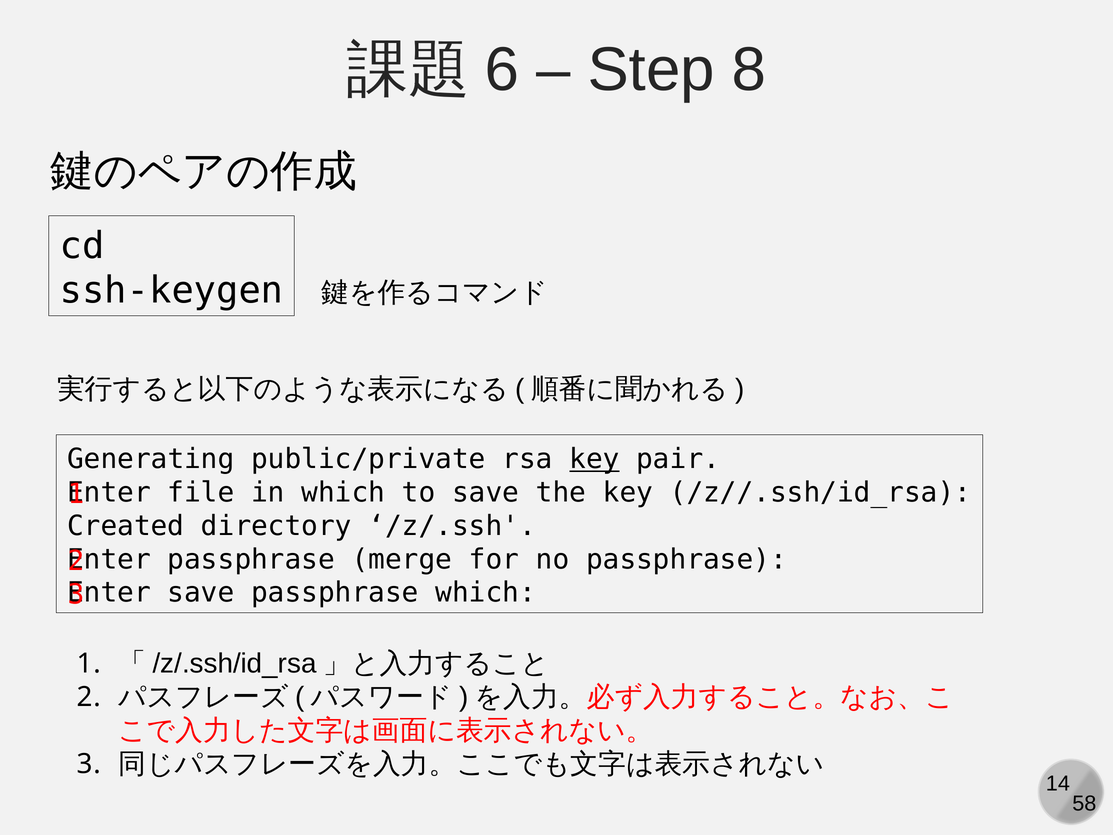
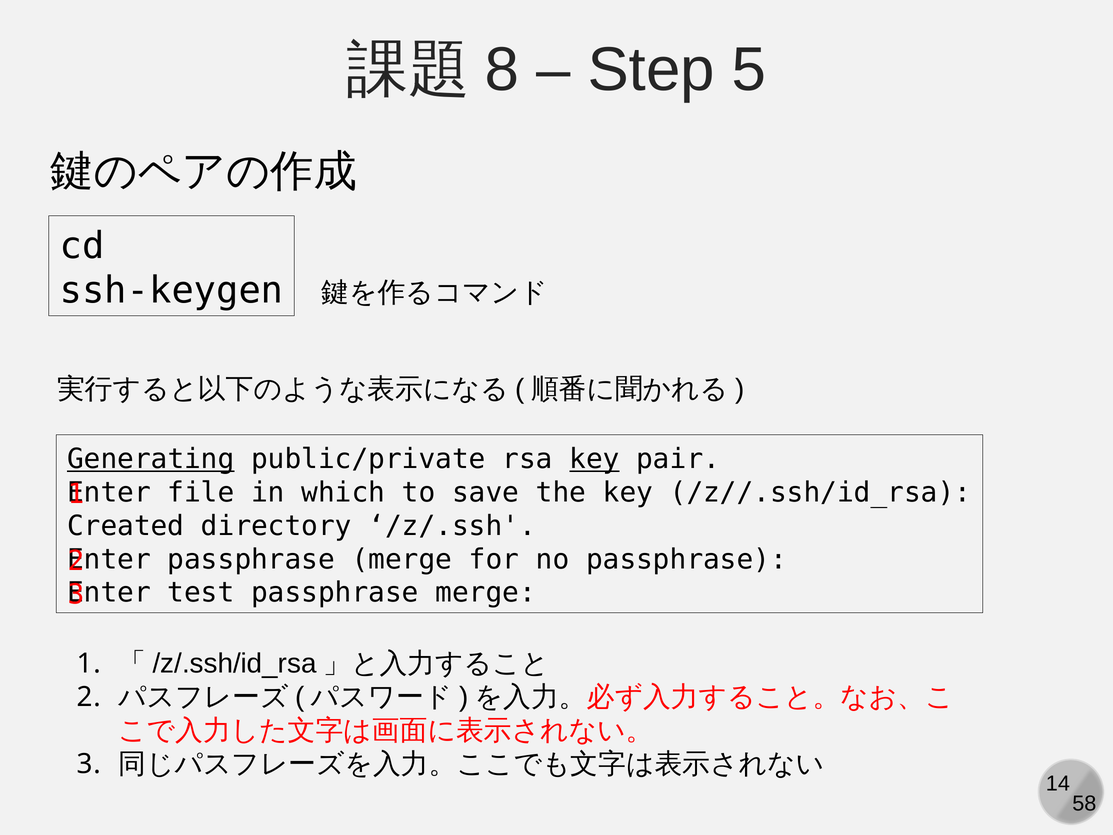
6: 6 -> 8 (502, 70)
8: 8 -> 5 (749, 70)
Generating underline: none -> present (151, 459)
save: save -> test (201, 593)
which: which -> merge (486, 593)
